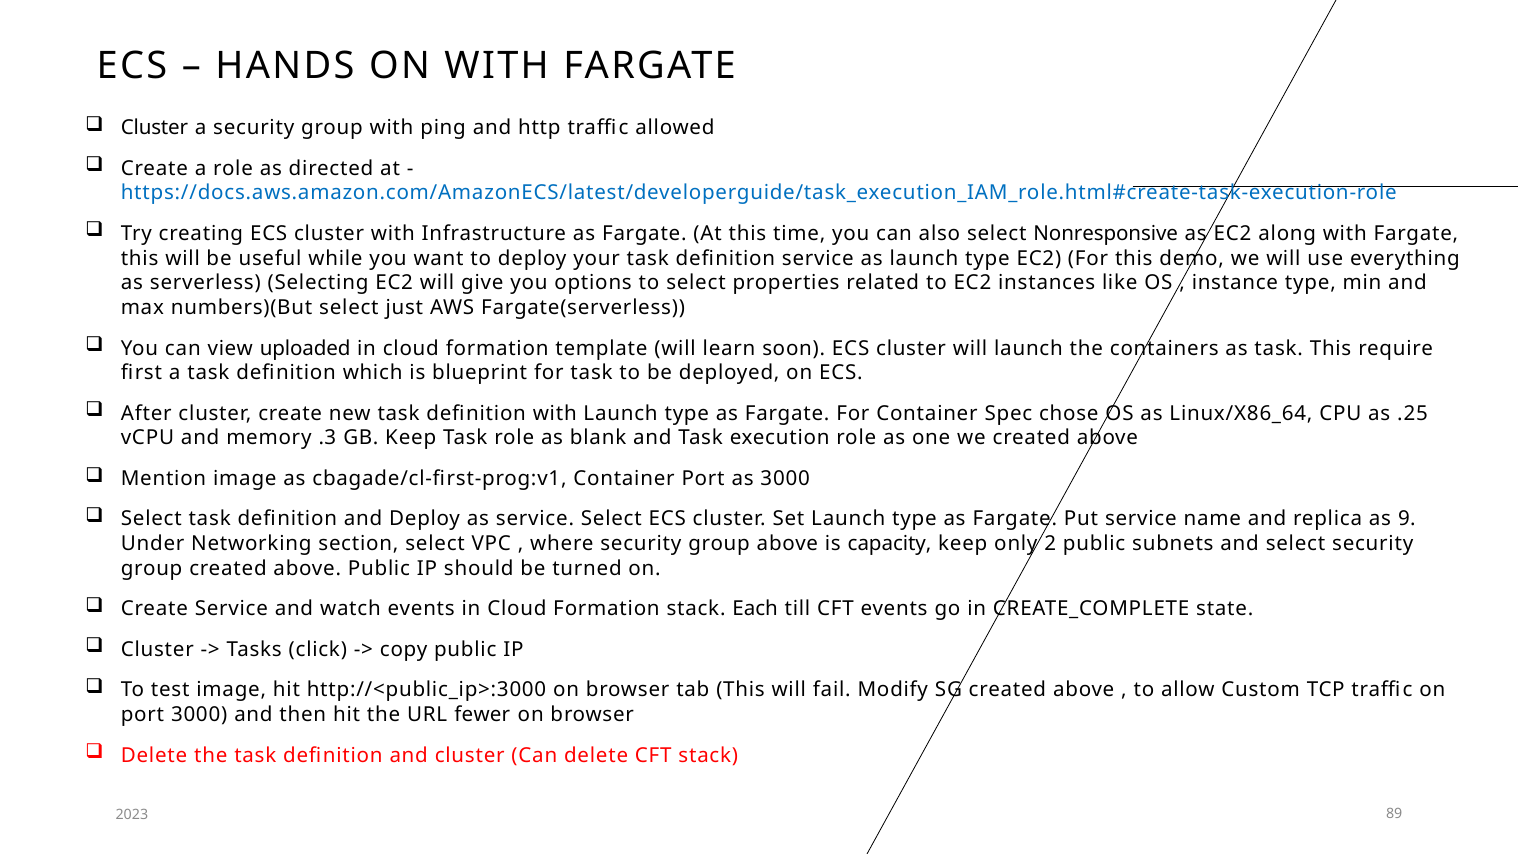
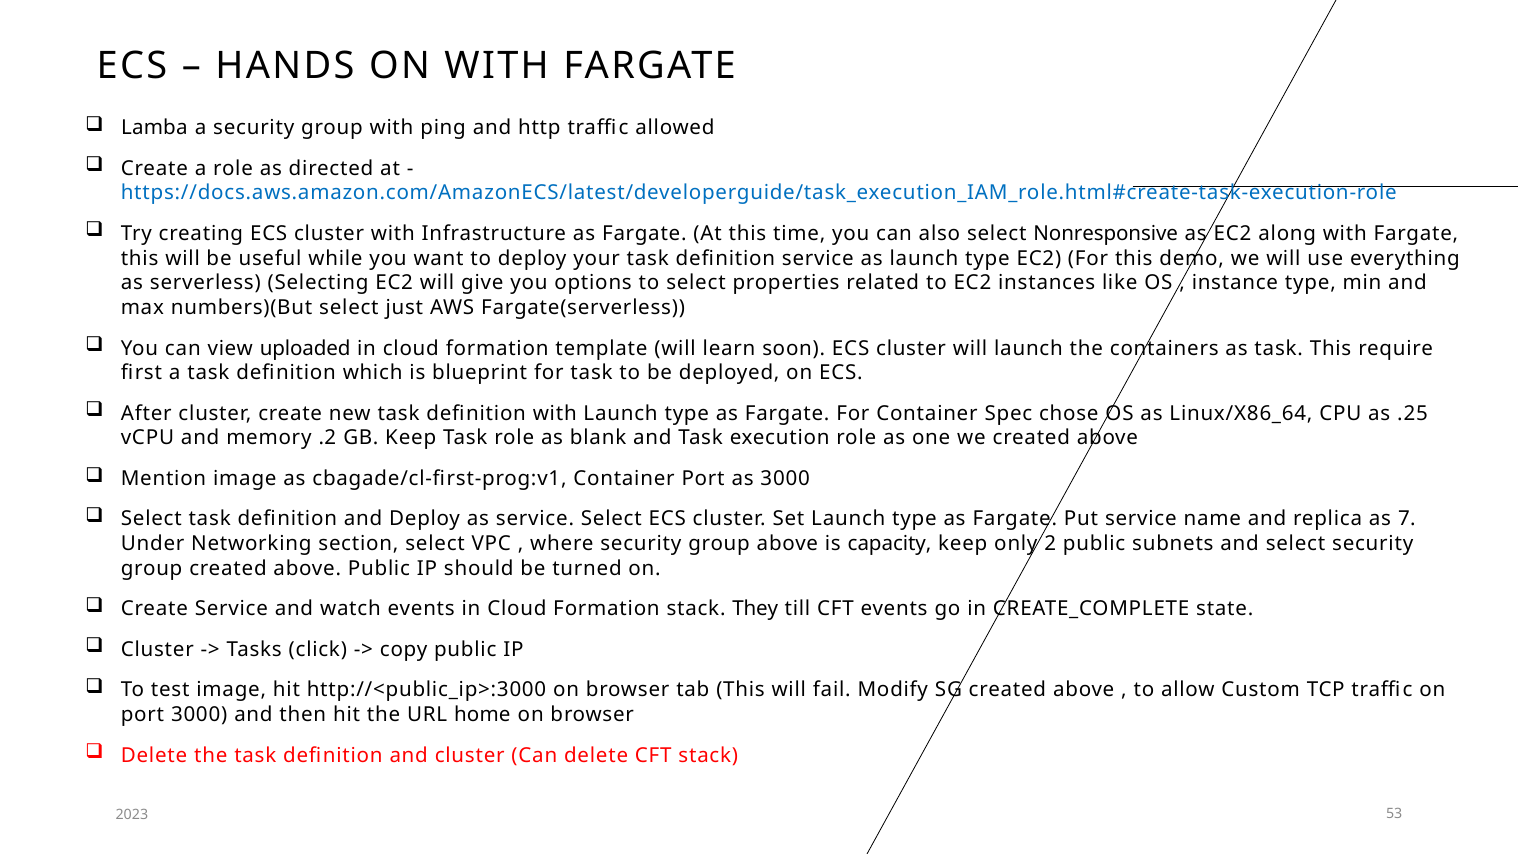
Cluster: Cluster -> Lamba (154, 128)
.3: .3 -> .2 (327, 438)
9: 9 -> 7 (1407, 519)
Each: Each -> They (755, 609)
fewer: fewer -> home (482, 715)
89: 89 -> 53 (1394, 814)
